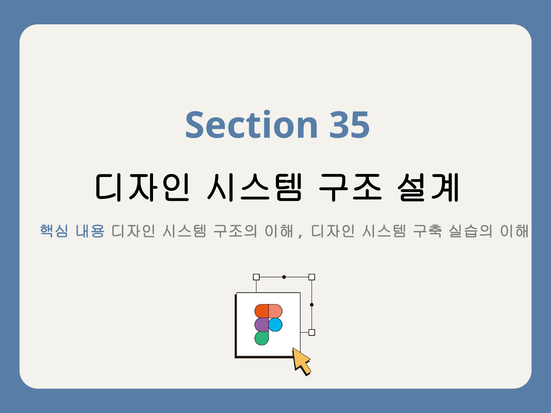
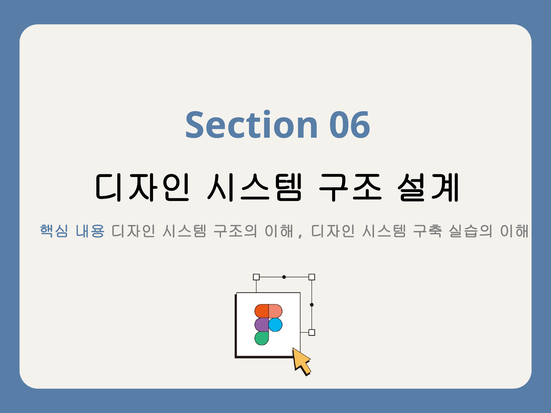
35: 35 -> 06 (350, 126)
